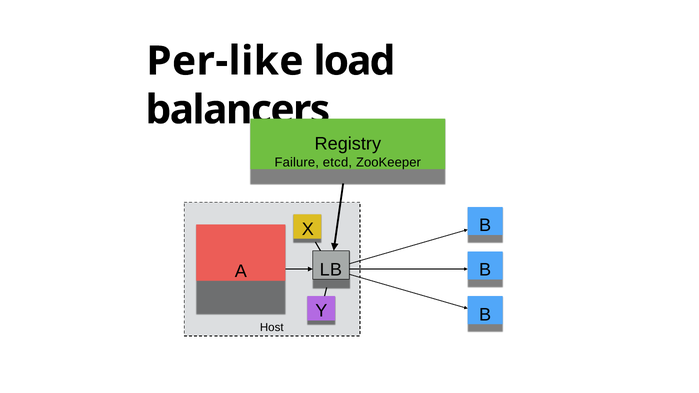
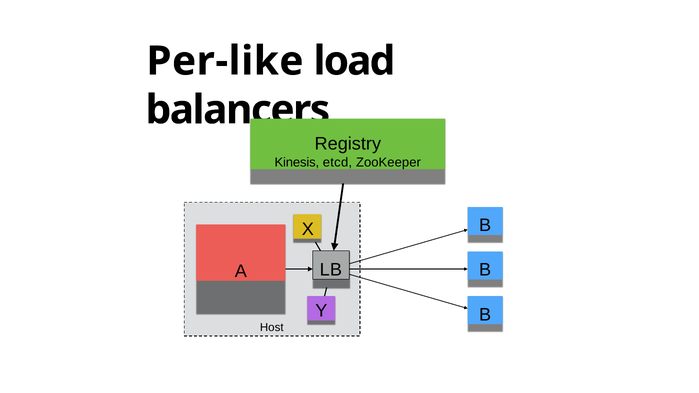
Failure: Failure -> Kinesis (297, 162)
